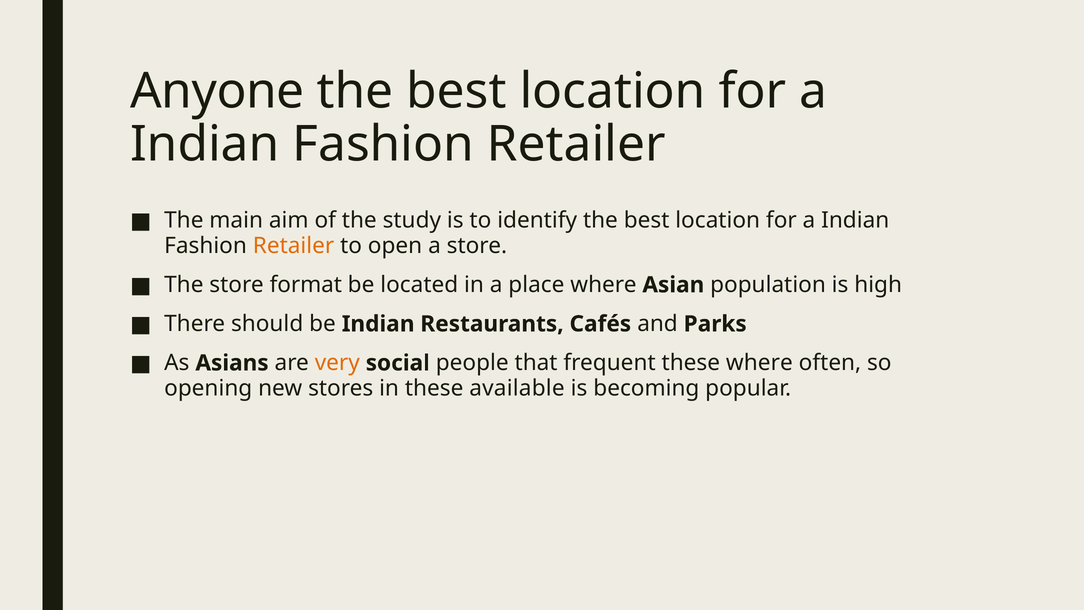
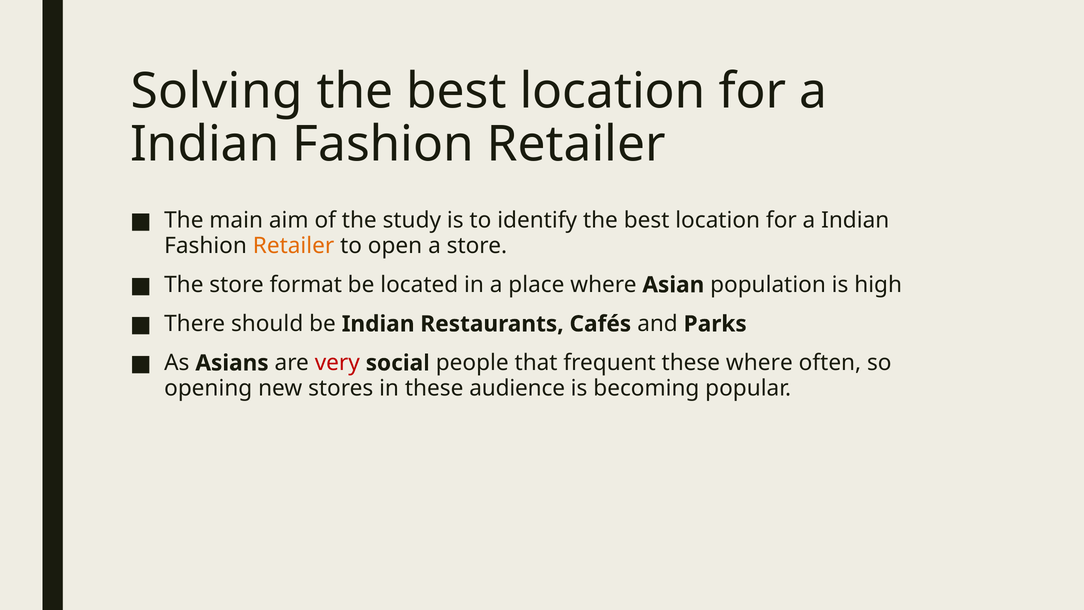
Anyone: Anyone -> Solving (217, 91)
very colour: orange -> red (337, 363)
available: available -> audience (517, 388)
